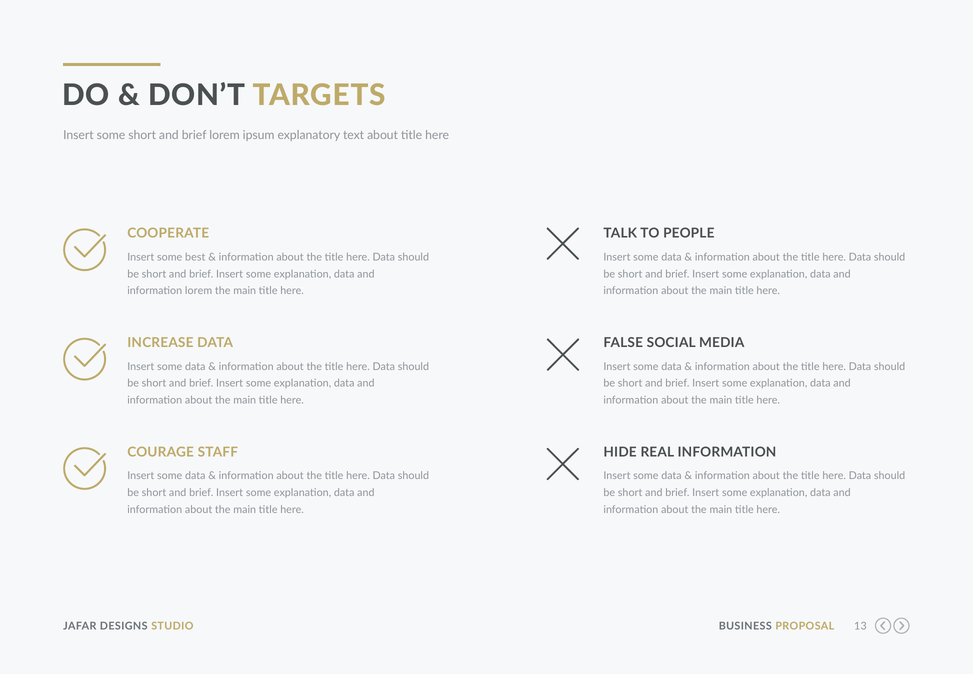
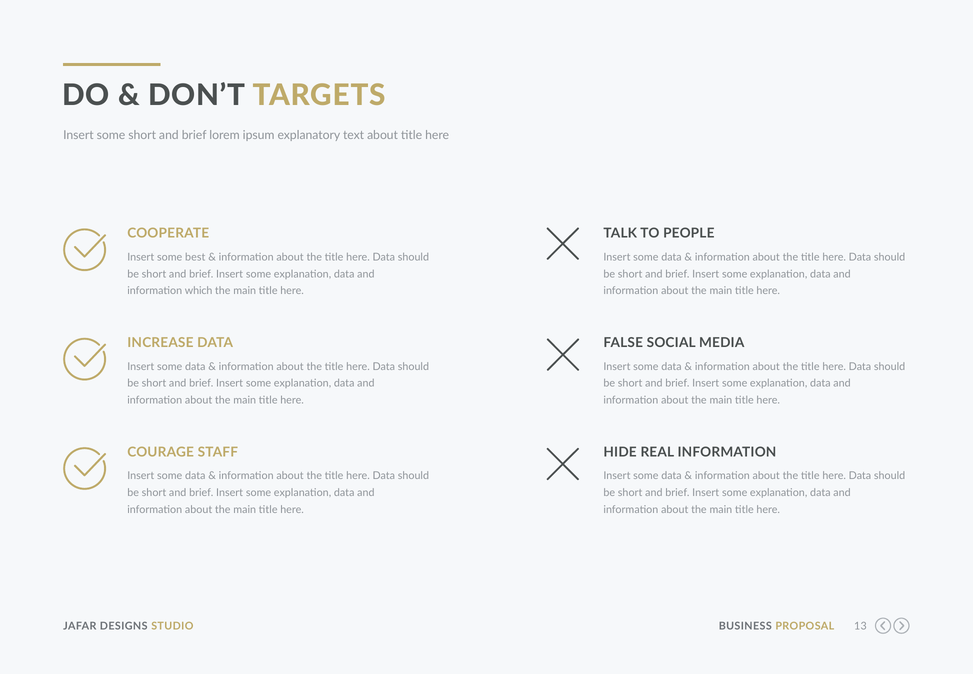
information lorem: lorem -> which (199, 291)
